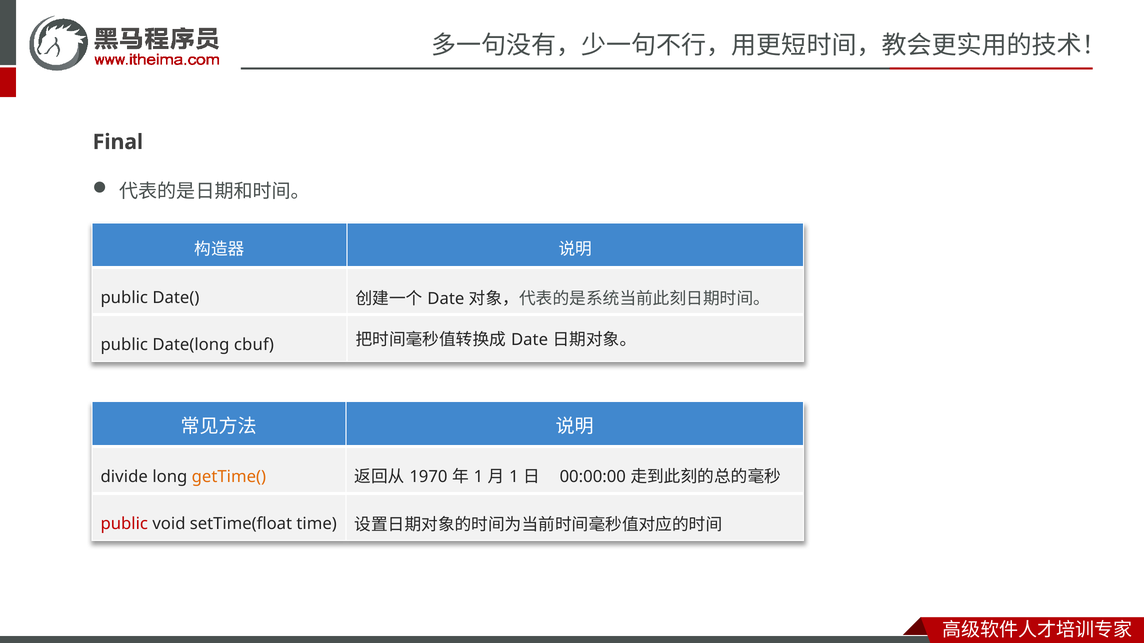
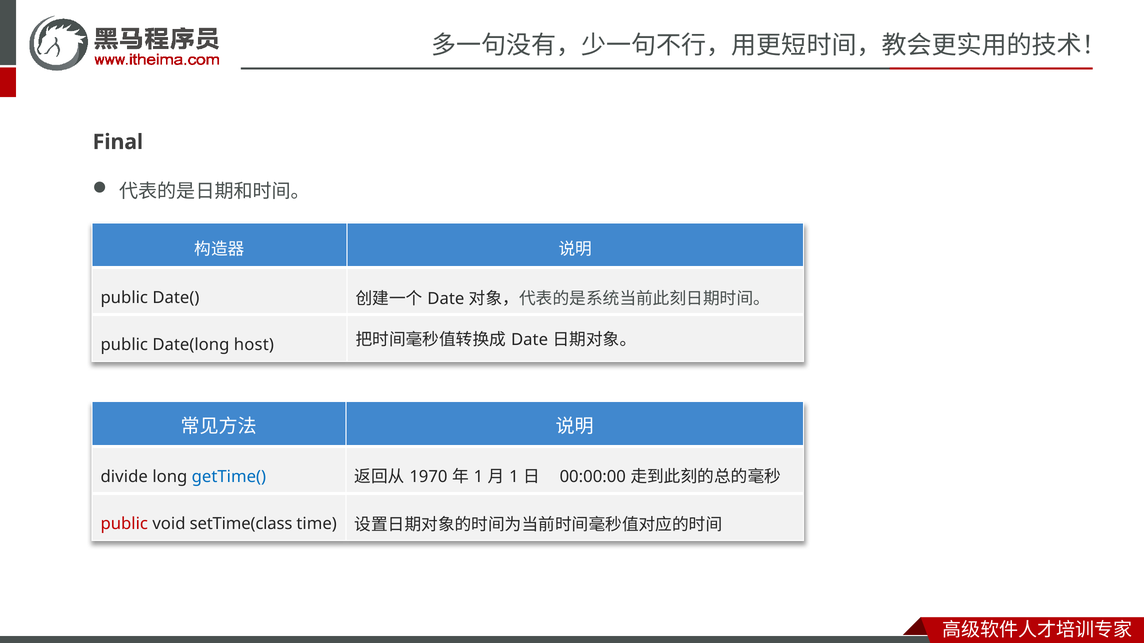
cbuf: cbuf -> host (254, 345)
getTime( colour: orange -> blue (229, 477)
setTime(float: setTime(float -> setTime(class (241, 524)
